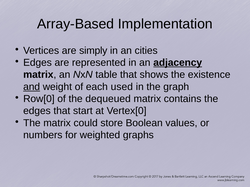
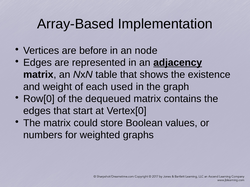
simply: simply -> before (93, 51)
cities: cities -> node (146, 51)
and underline: present -> none (32, 87)
